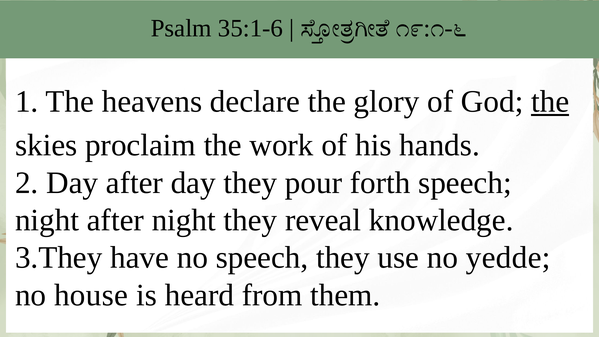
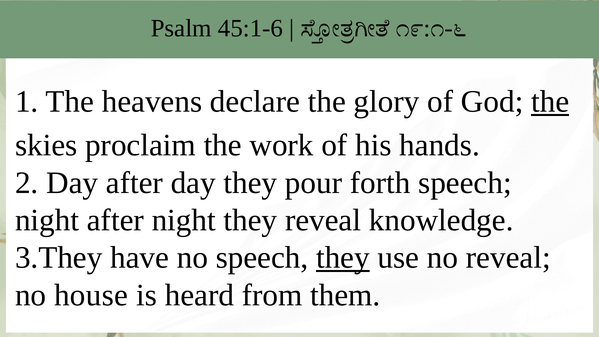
35:1-6: 35:1-6 -> 45:1-6 (250, 28)
they underline: none -> present (343, 258)
no yedde: yedde -> reveal (508, 258)
